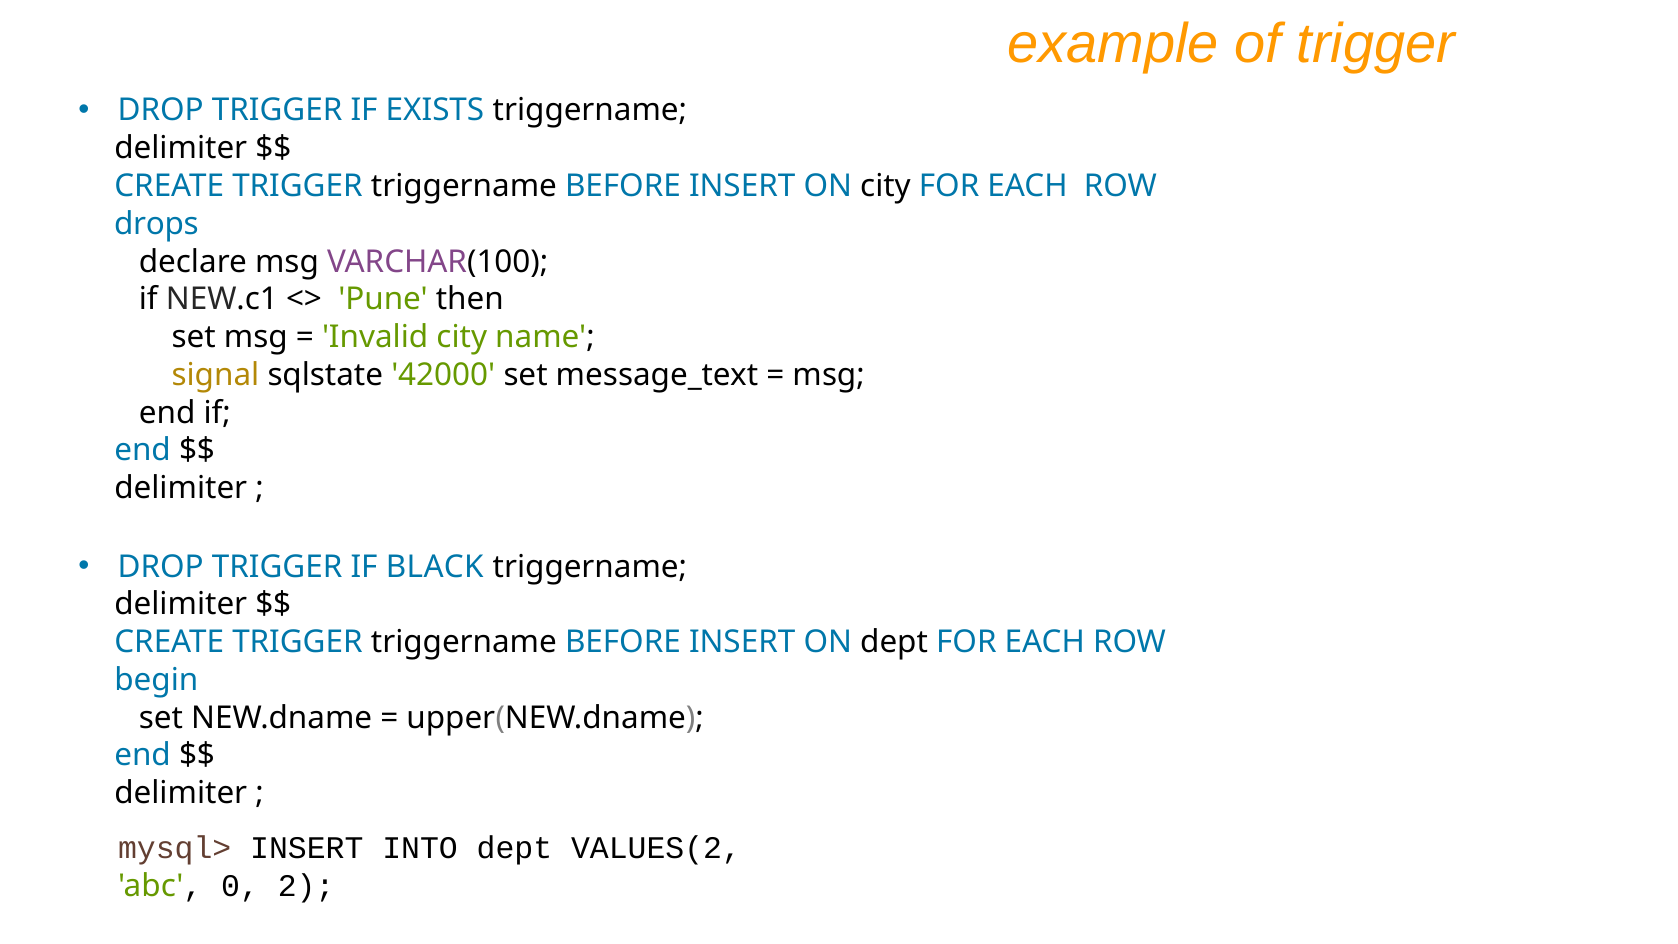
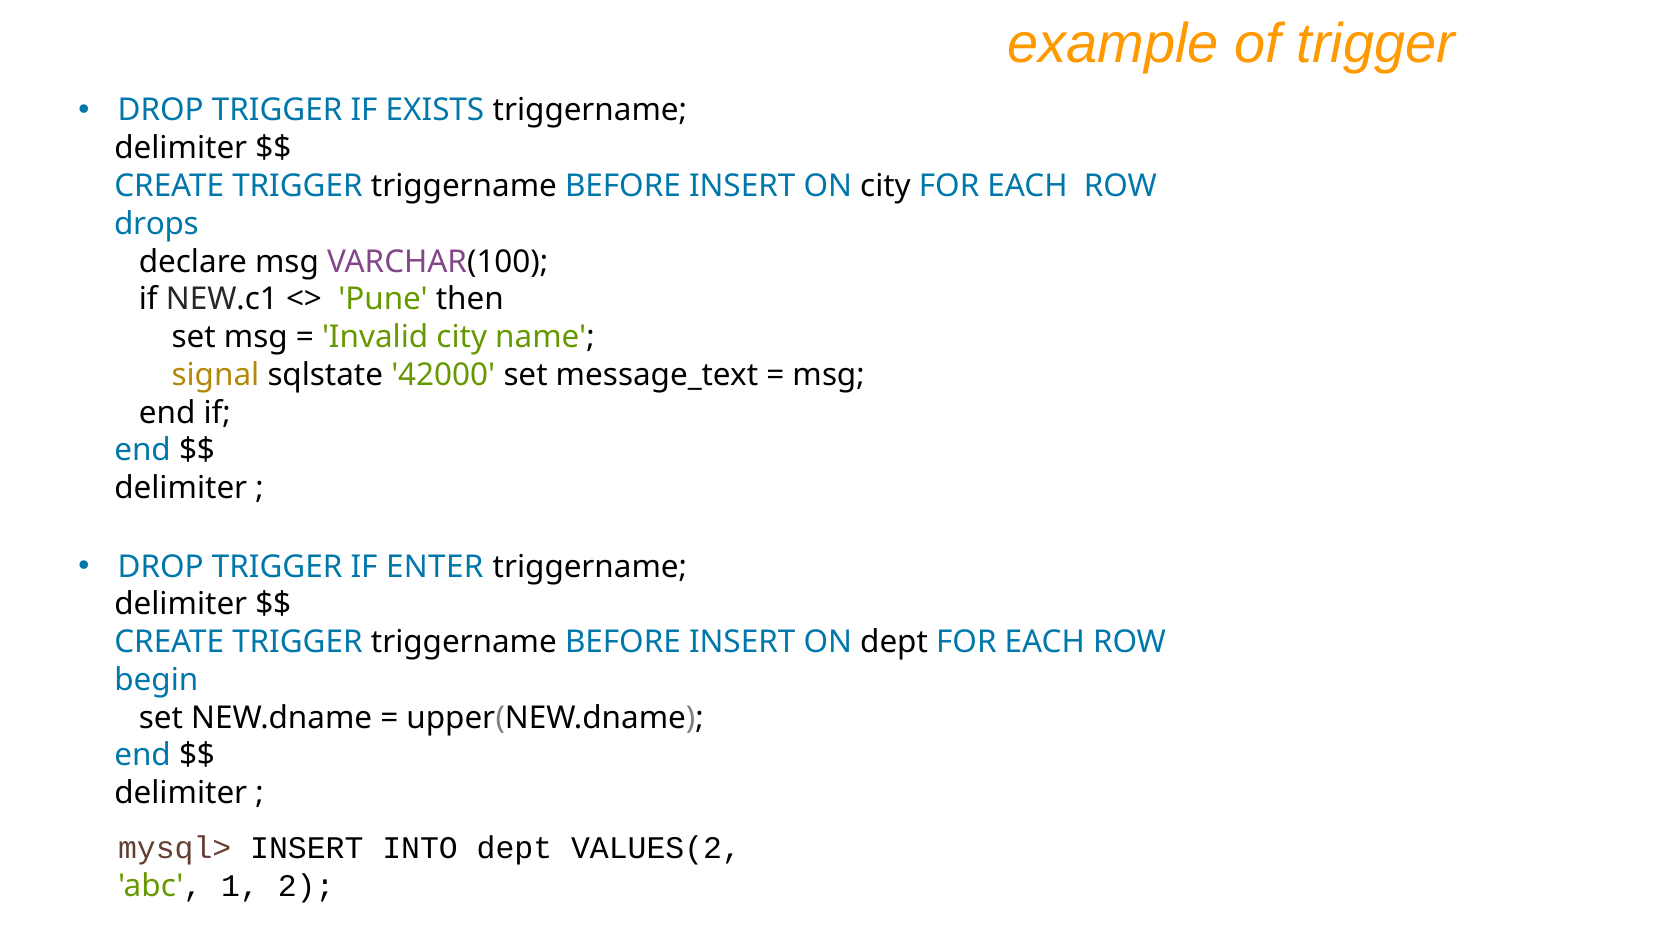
BLACK: BLACK -> ENTER (435, 567)
0: 0 -> 1 (240, 886)
